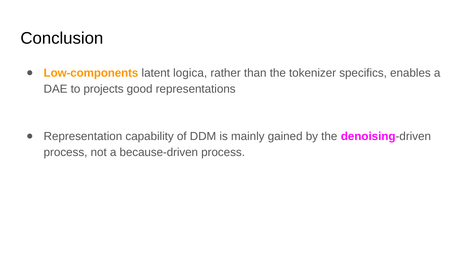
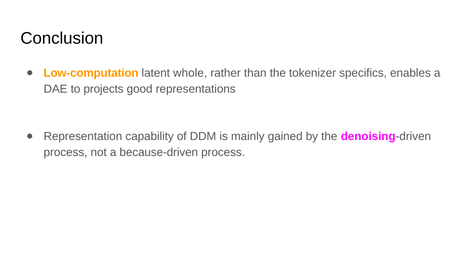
Low-components: Low-components -> Low-computation (91, 73)
logica: logica -> whole (190, 73)
